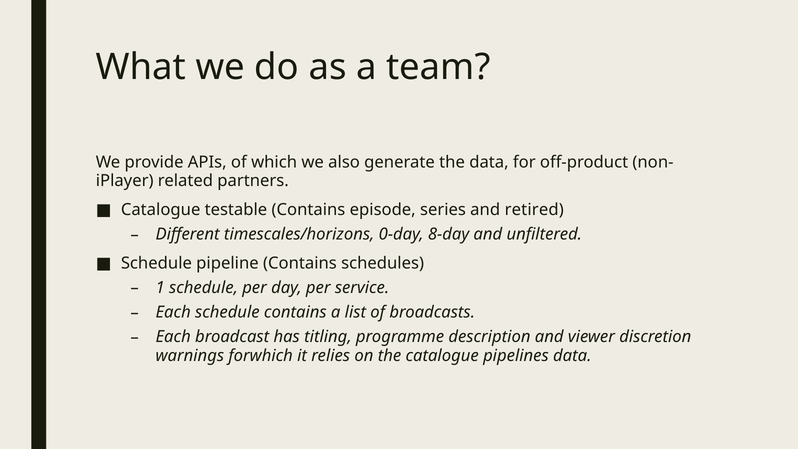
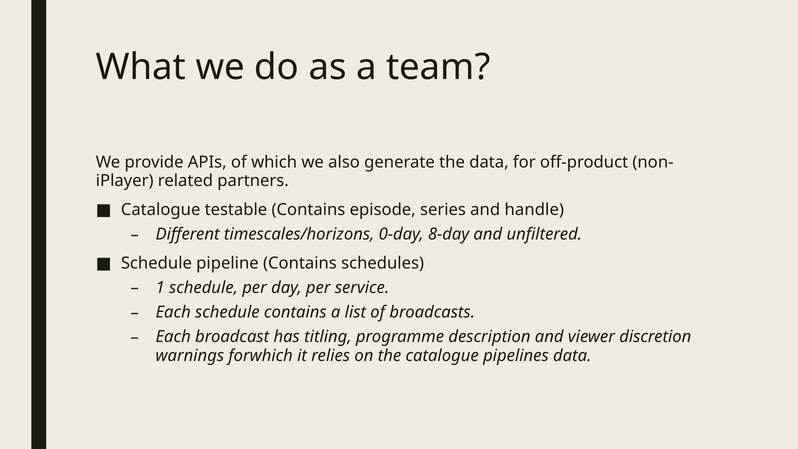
retired: retired -> handle (534, 210)
